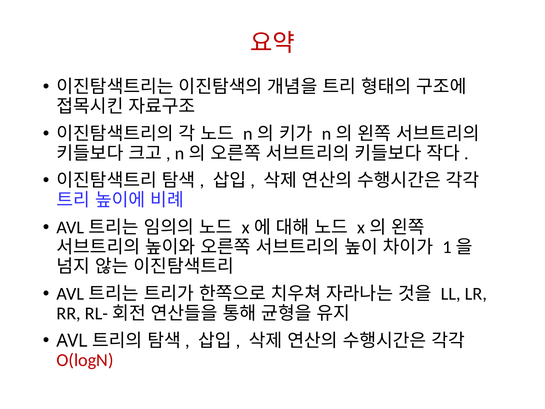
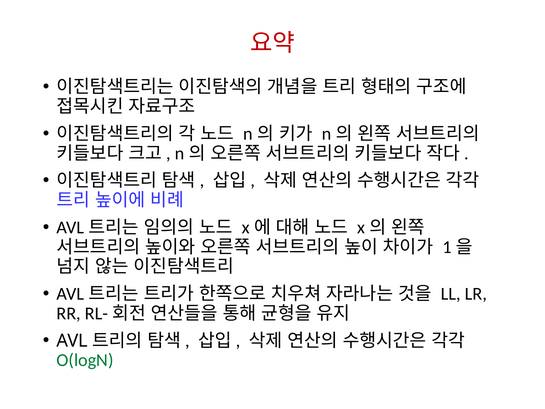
O(logN colour: red -> green (85, 360)
